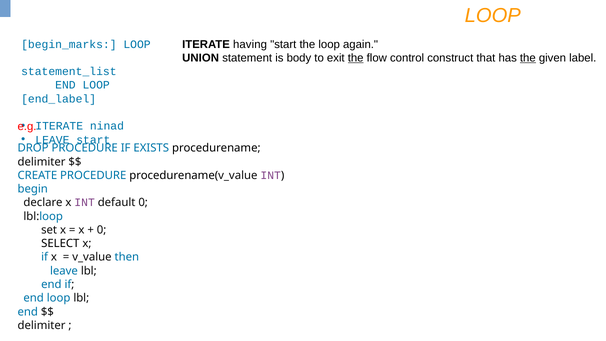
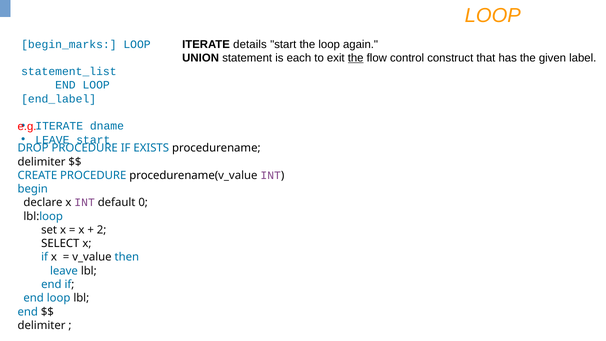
having: having -> details (250, 44)
body: body -> each (299, 58)
the underline: present -> none (528, 58)
ninad: ninad -> dname (107, 126)
0: 0 -> 2 (102, 230)
